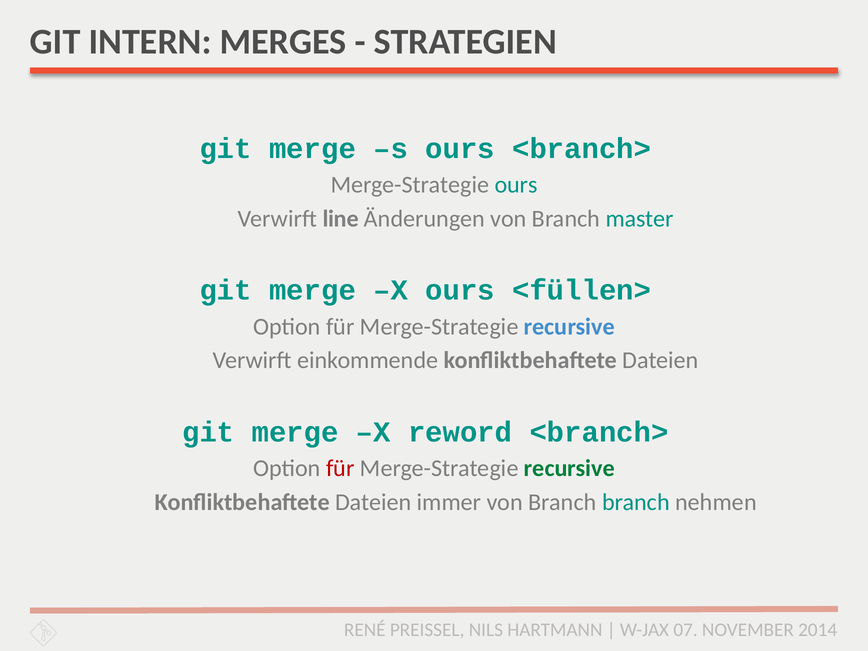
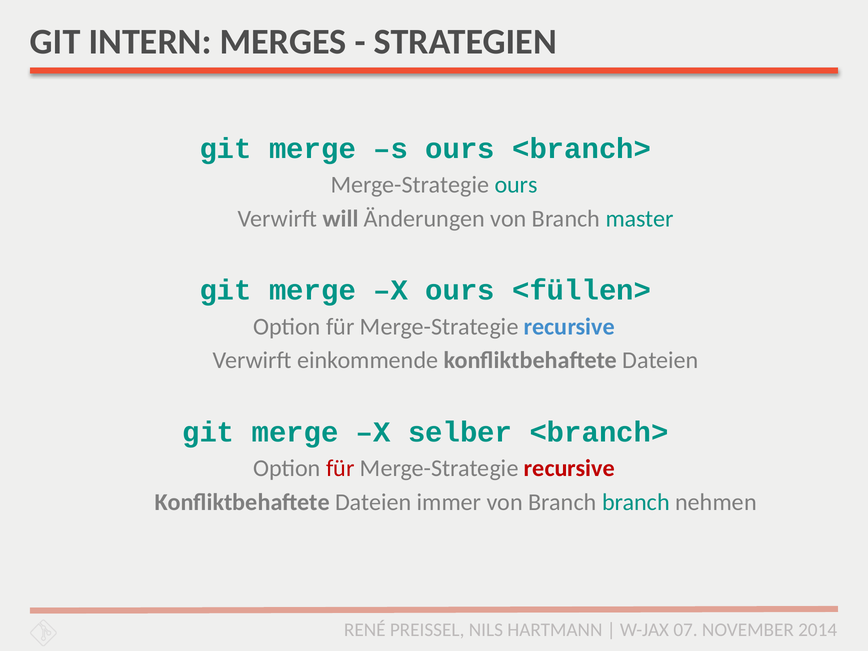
line: line -> will (341, 219)
reword: reword -> selber (460, 432)
recursive colour: green -> red (569, 469)
